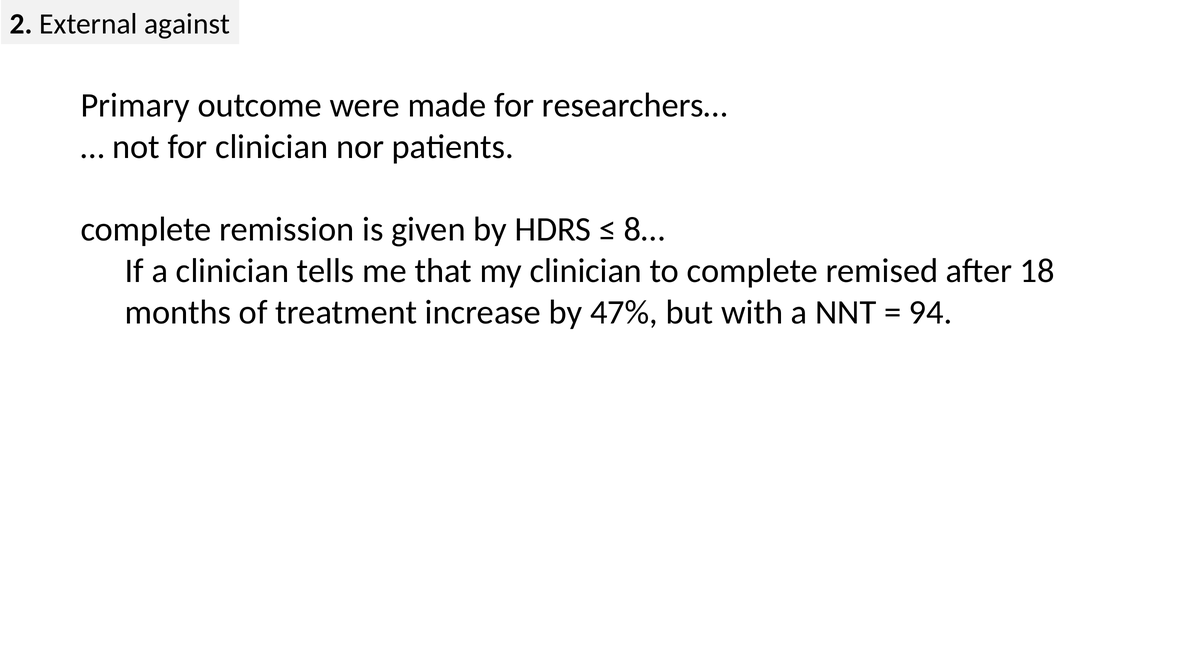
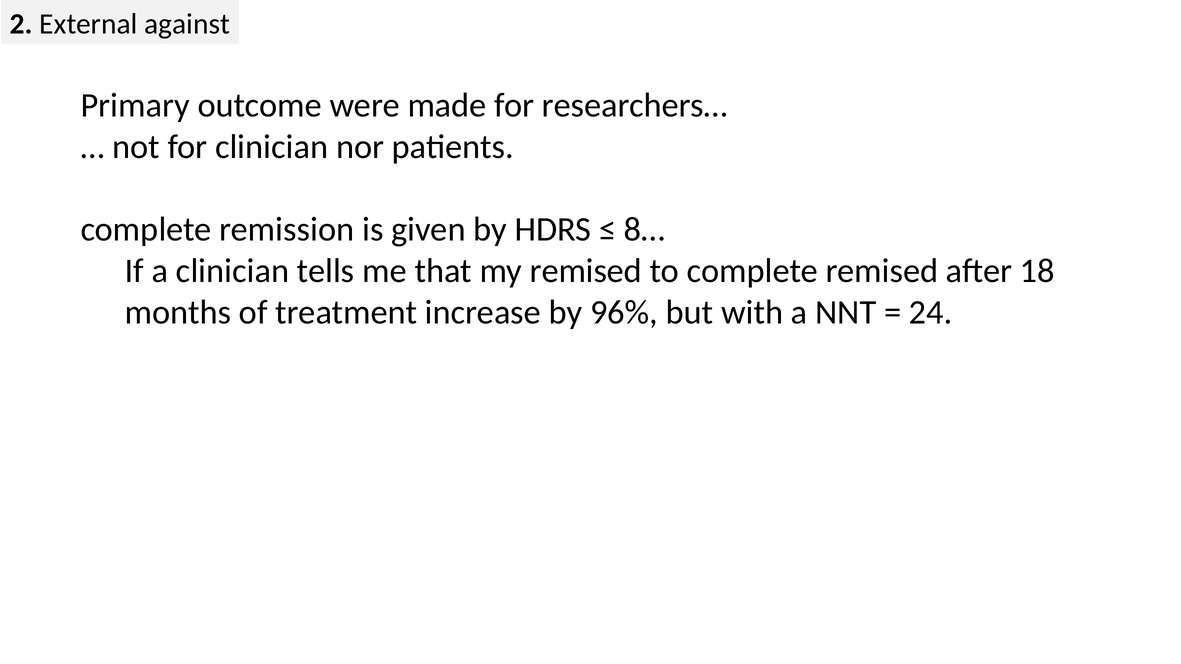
my clinician: clinician -> remised (586, 271)
47%: 47% -> 96% (624, 312)
94: 94 -> 24 (931, 312)
